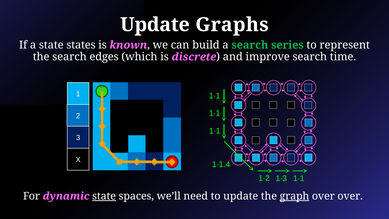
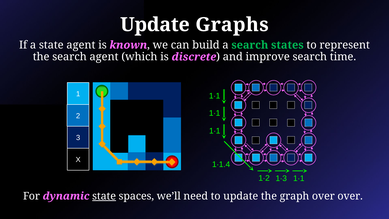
state states: states -> agent (81, 45)
series: series -> states (287, 45)
search edges: edges -> agent (104, 57)
graph underline: present -> none (294, 196)
